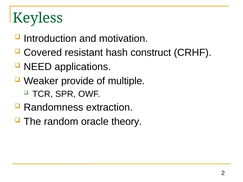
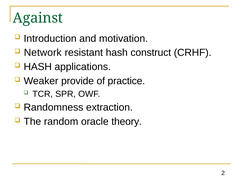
Keyless: Keyless -> Against (38, 18)
Covered: Covered -> Network (43, 53)
NEED: NEED -> HASH (38, 67)
multiple: multiple -> practice (126, 81)
